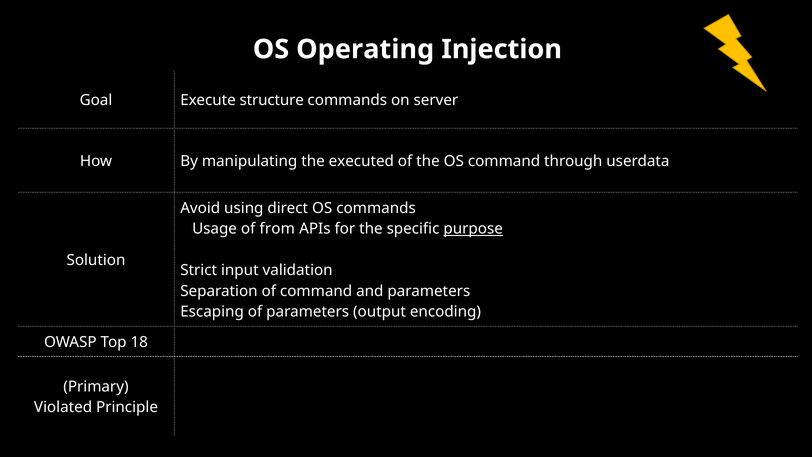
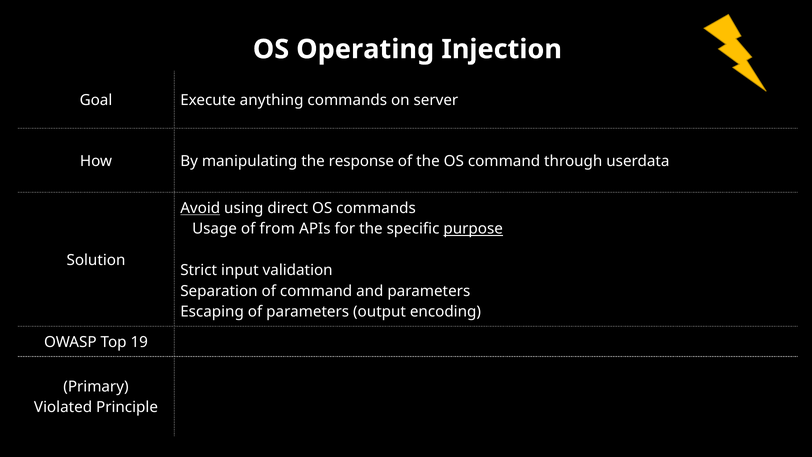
structure: structure -> anything (272, 100)
executed: executed -> response (361, 161)
Avoid underline: none -> present (200, 208)
18: 18 -> 19 (139, 342)
